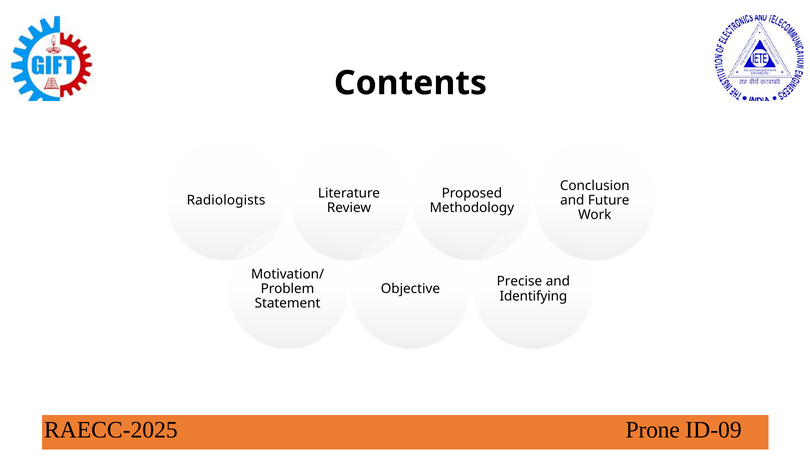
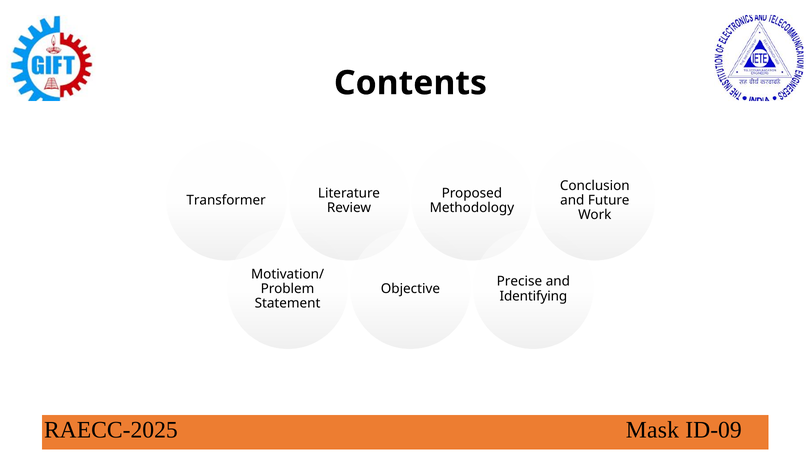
Radiologists: Radiologists -> Transformer (226, 200)
Prone: Prone -> Mask (652, 430)
